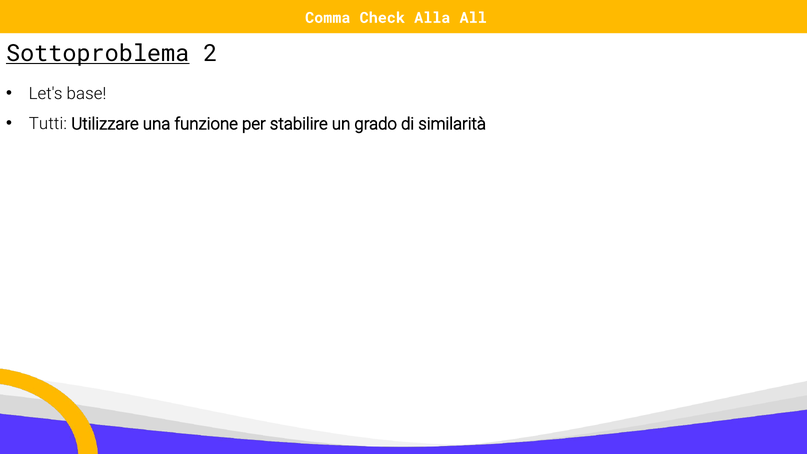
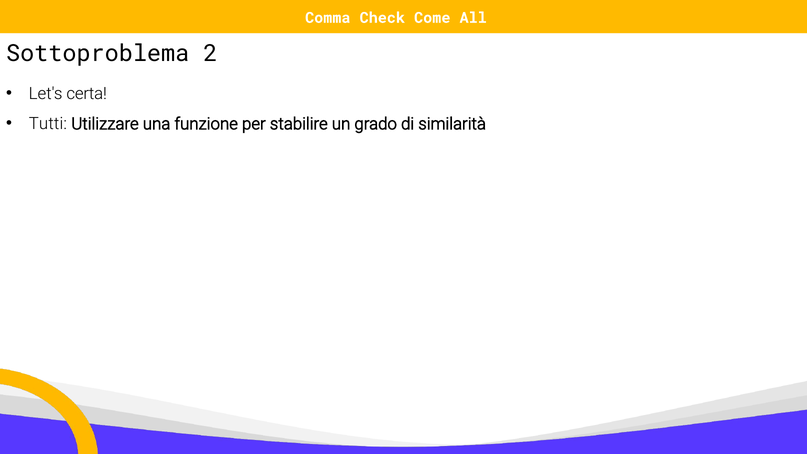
Alla: Alla -> Come (432, 18)
Sottoproblema underline: present -> none (98, 53)
base: base -> certa (87, 94)
